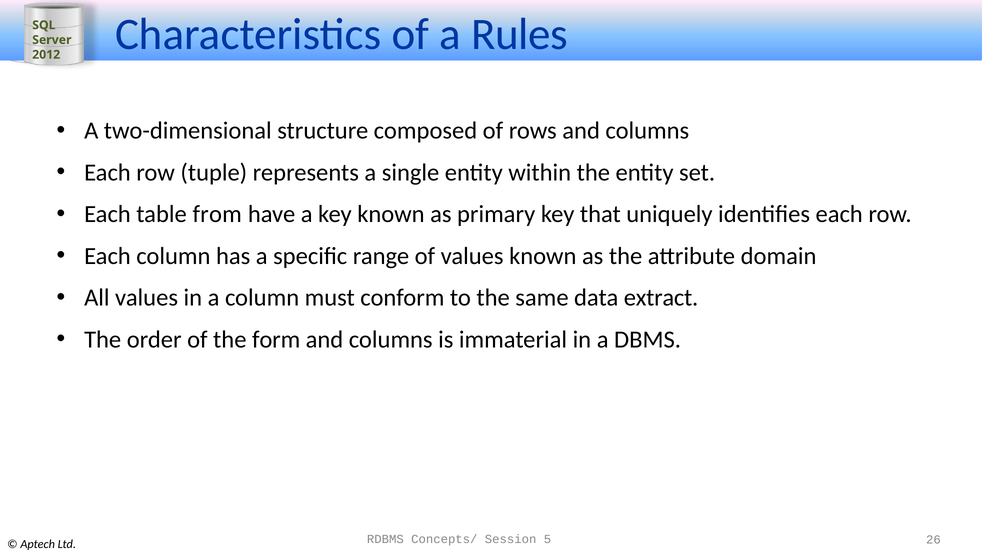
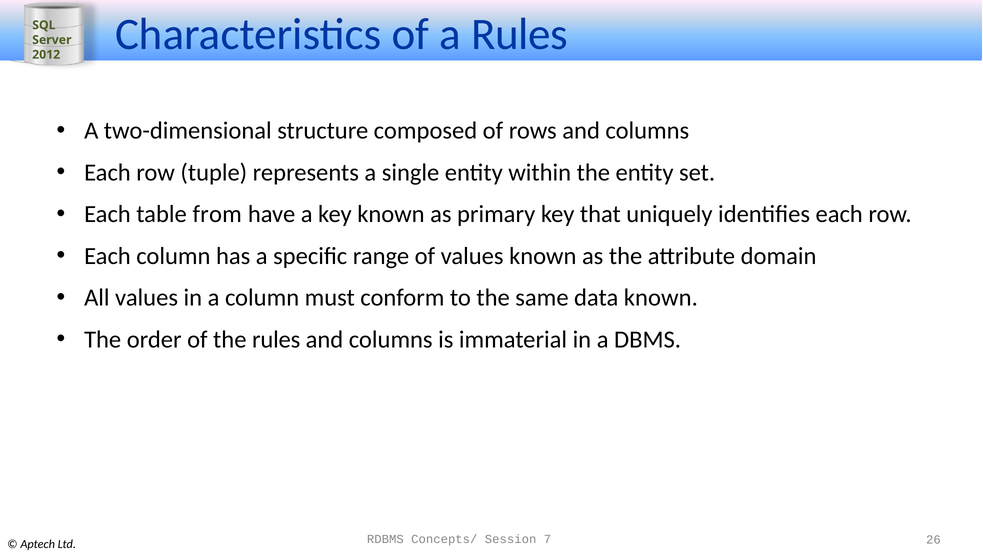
data extract: extract -> known (661, 298)
the form: form -> rules (276, 340)
5: 5 -> 7 (547, 539)
